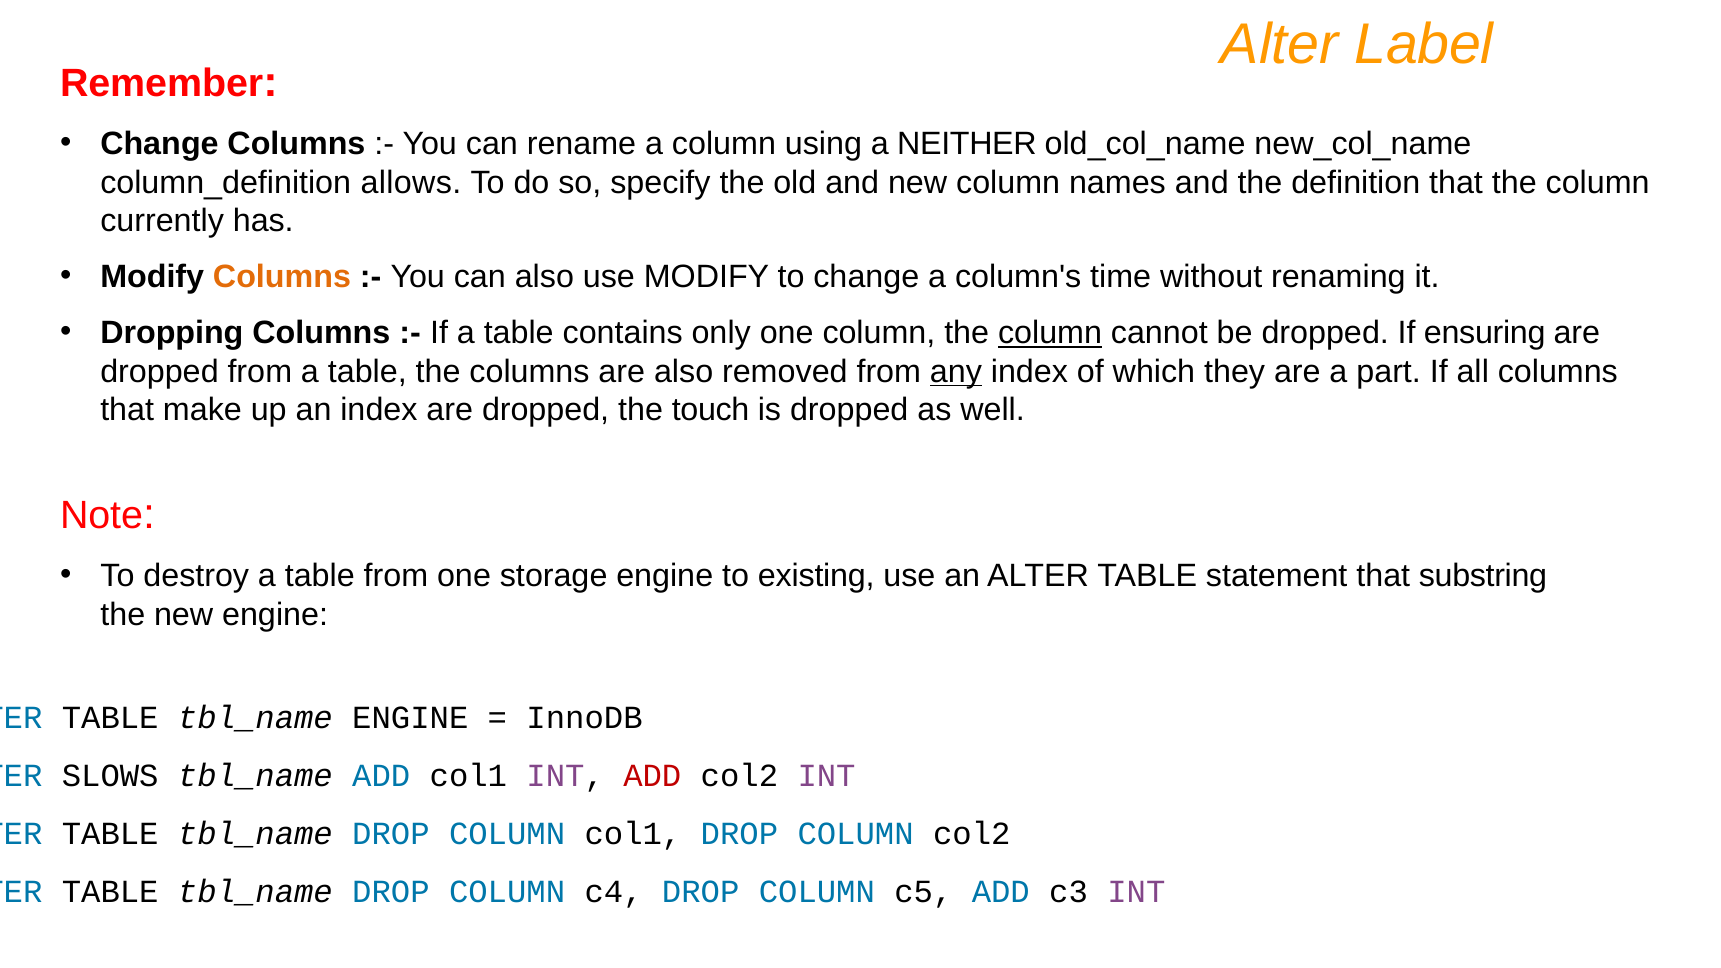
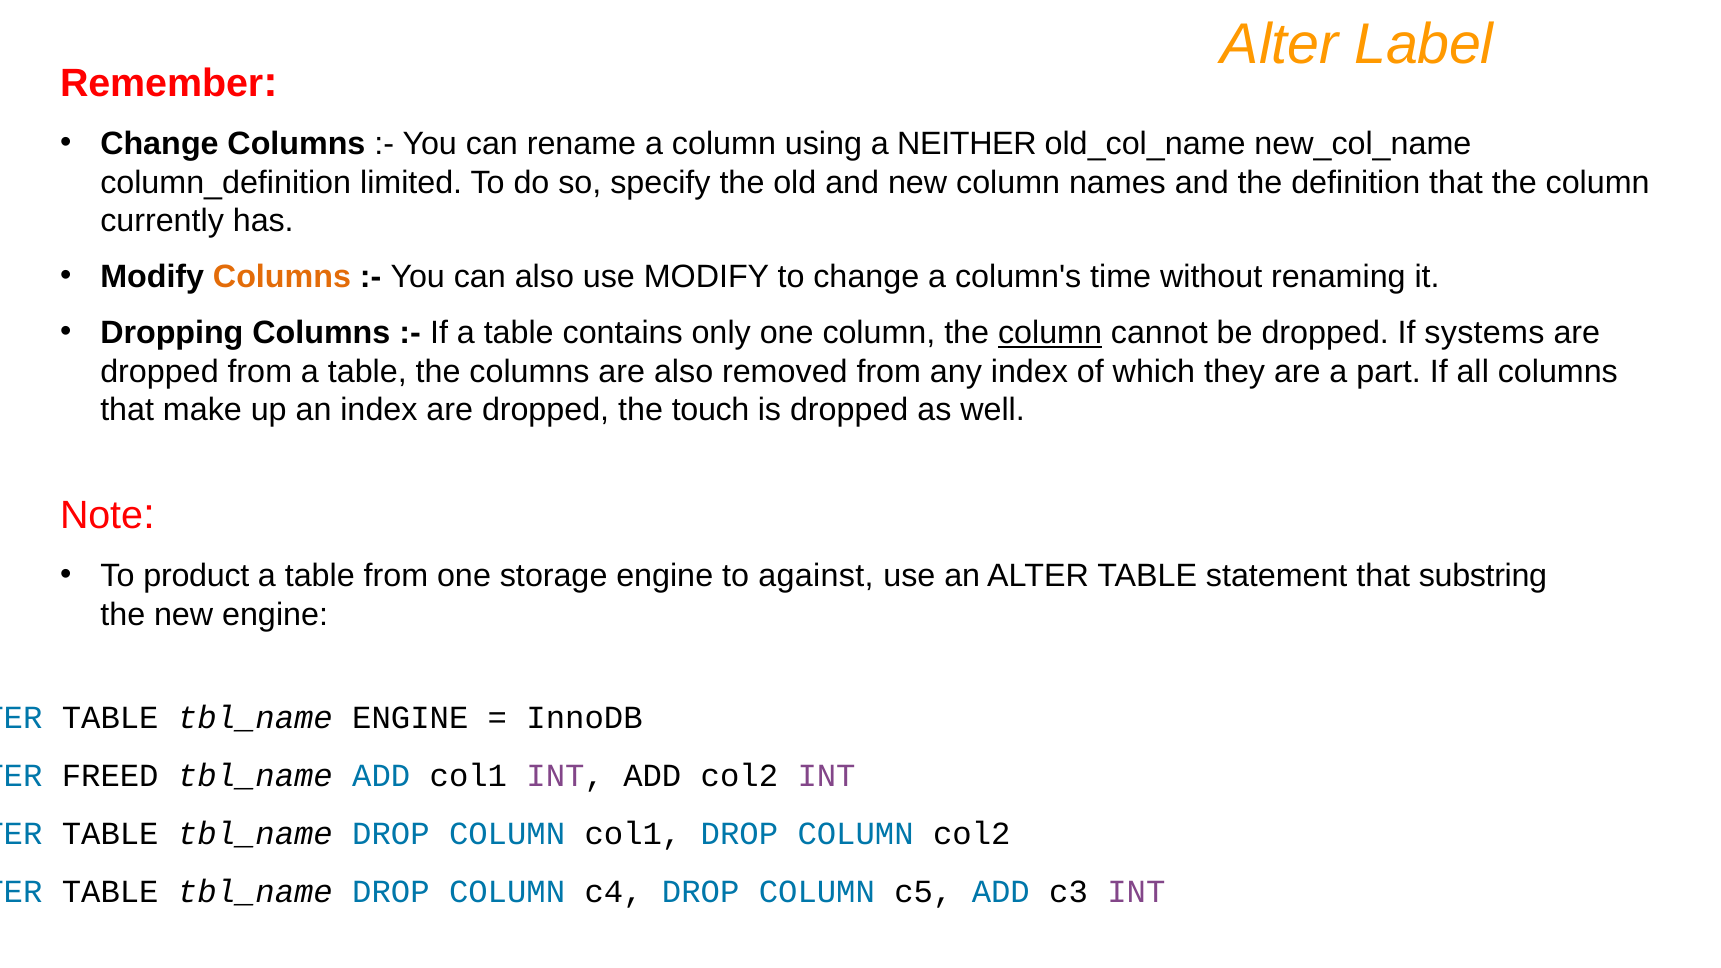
allows: allows -> limited (411, 182)
ensuring: ensuring -> systems (1484, 333)
any underline: present -> none (956, 372)
destroy: destroy -> product (196, 576)
existing: existing -> against (816, 576)
SLOWS: SLOWS -> FREED (110, 776)
ADD colour: red -> black (652, 776)
